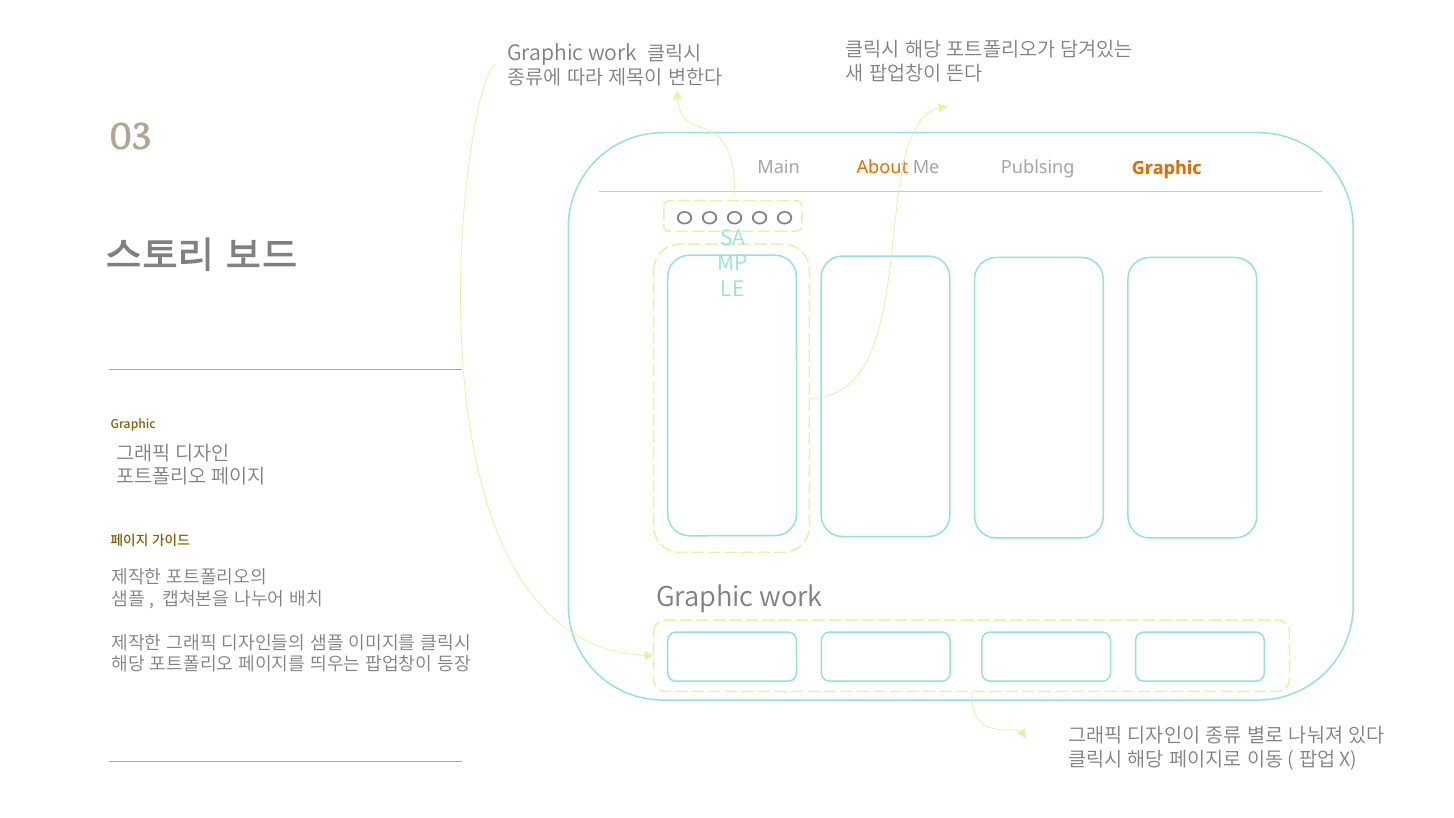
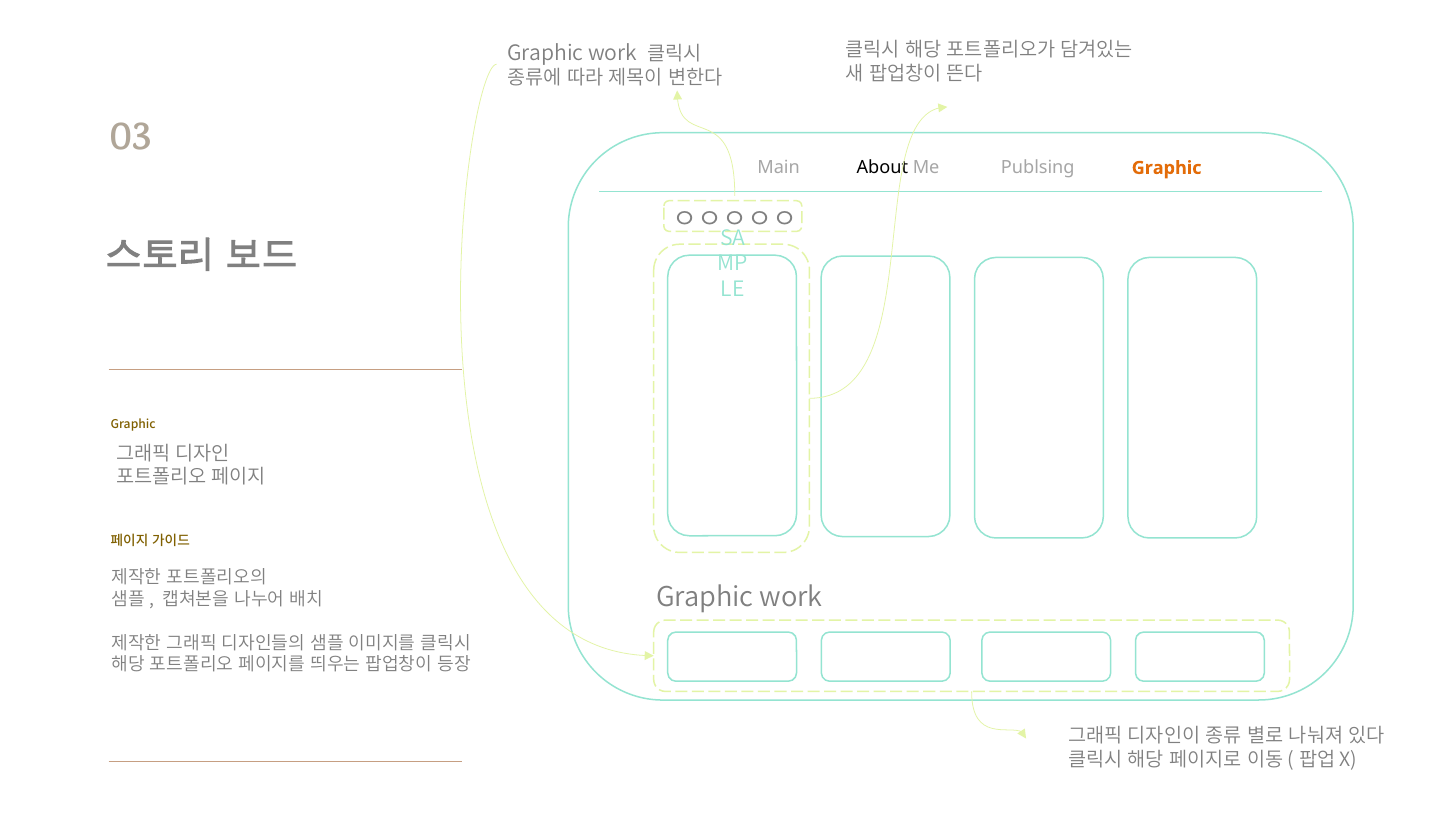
About colour: orange -> black (882, 168)
